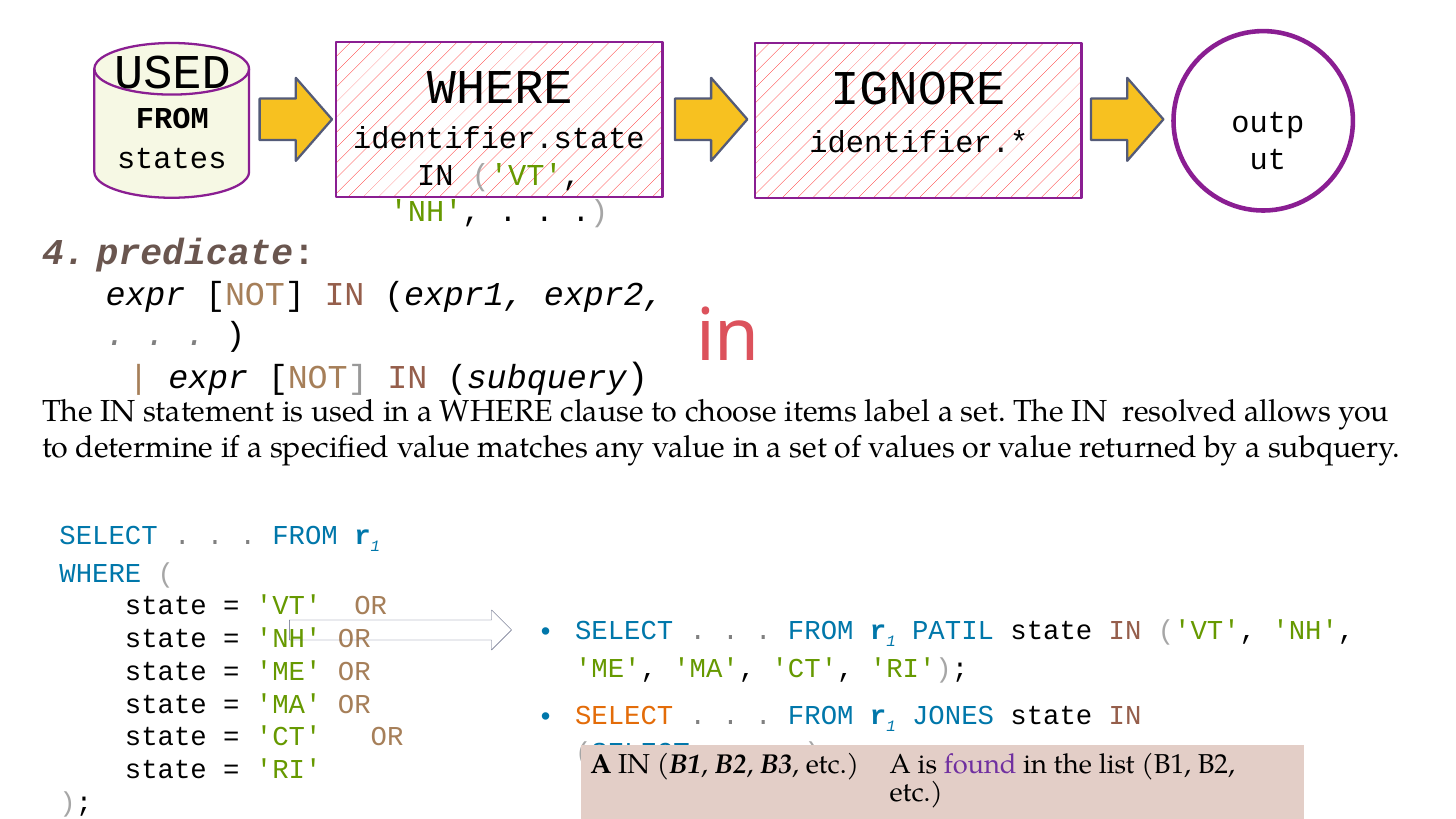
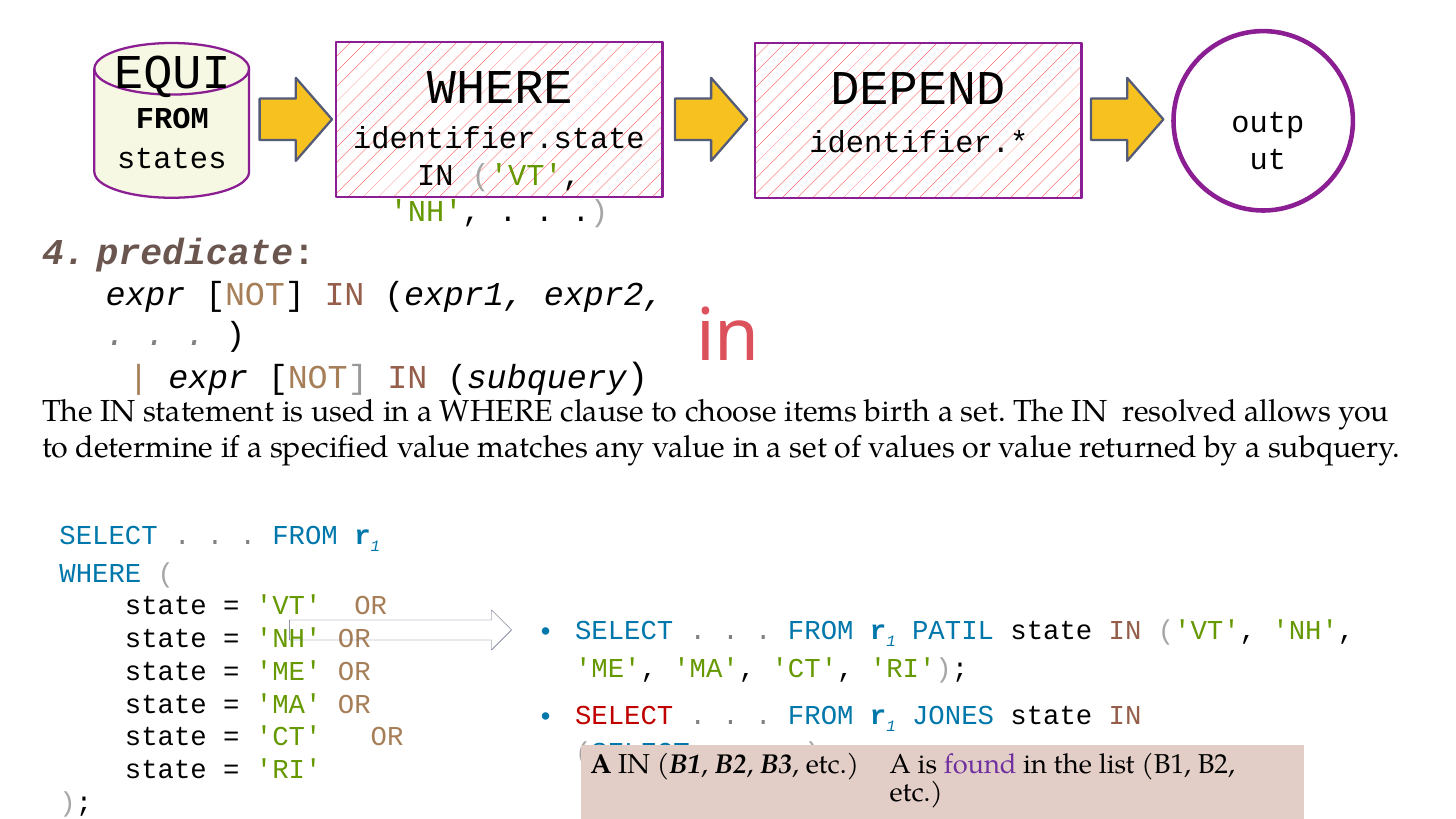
USED: USED -> EQUI (172, 73)
IGNORE: IGNORE -> DEPEND (918, 88)
label: label -> birth (898, 411)
SELECT colour: orange -> red (624, 715)
